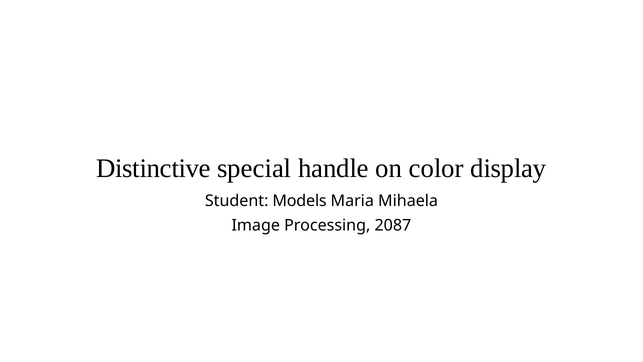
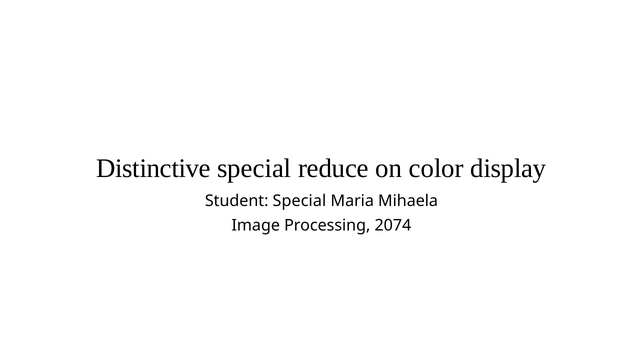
handle: handle -> reduce (333, 168)
Student Models: Models -> Special (299, 201)
2087: 2087 -> 2074 (393, 225)
